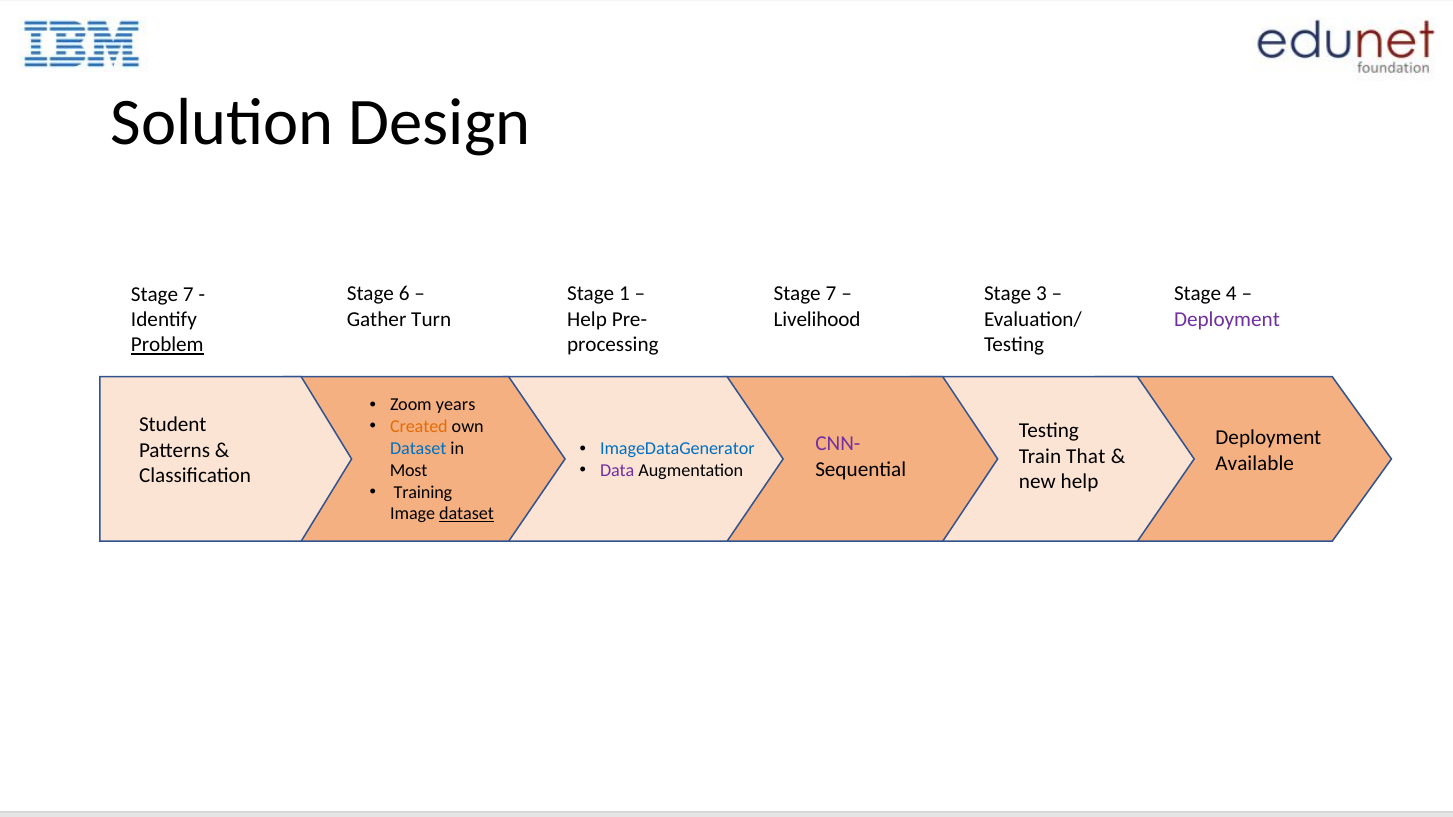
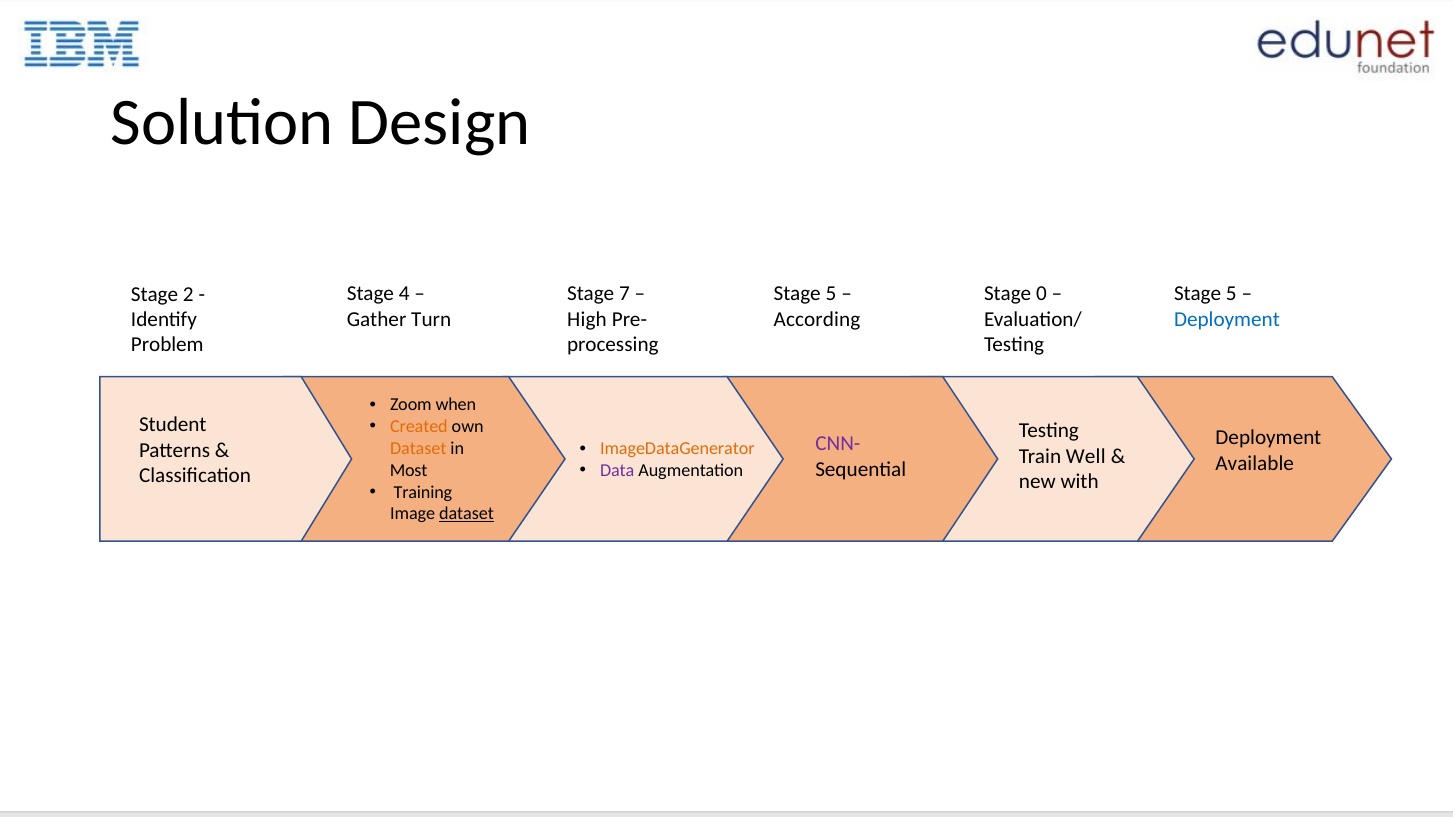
6: 6 -> 4 (404, 294)
1: 1 -> 7 (624, 294)
7: 7 -> 5 (831, 294)
3: 3 -> 0 (1041, 294)
4: 4 -> 5 (1231, 294)
7: 7 -> 2 (188, 294)
Help: Help -> High (587, 319)
Livelihood: Livelihood -> According (817, 319)
Deployment colour: purple -> blue (1227, 319)
Problem underline: present -> none (167, 345)
years: years -> when (456, 405)
ImageDataGenerator colour: blue -> orange (677, 449)
Dataset colour: blue -> orange (418, 449)
That: That -> Well (1086, 457)
new help: help -> with (1080, 482)
